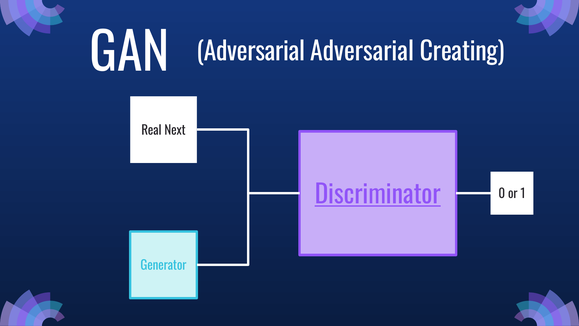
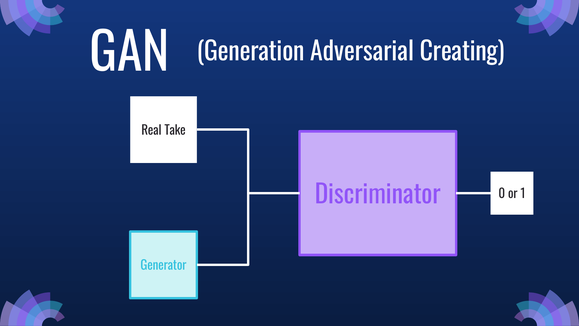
GAN Adversarial: Adversarial -> Generation (251, 52)
Next: Next -> Take (175, 130)
Discriminator underline: present -> none (378, 195)
